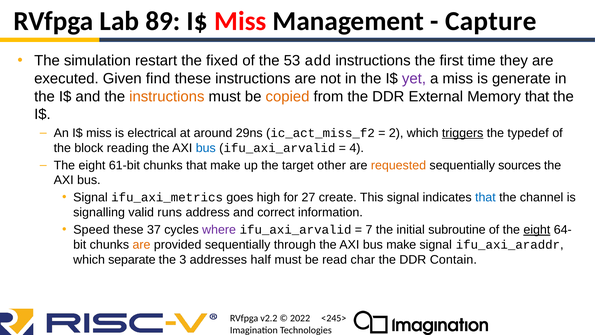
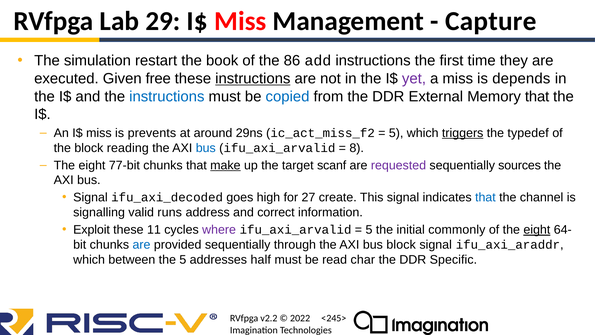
89: 89 -> 29 (163, 21)
fixed: fixed -> book (222, 61)
53: 53 -> 86 (292, 61)
find: find -> free (158, 79)
instructions underline: none -> present (253, 79)
generate: generate -> depends (521, 79)
instructions colour: orange -> blue (167, 96)
copied colour: orange -> blue (288, 96)
electrical: electrical -> prevents (152, 133)
2: 2 -> 5 (396, 133)
4: 4 -> 8 (357, 148)
61-bit: 61-bit -> 77-bit (124, 165)
make underline: none -> present (225, 165)
other: other -> scanf (332, 165)
requested colour: orange -> purple (398, 165)
ifu_axi_metrics: ifu_axi_metrics -> ifu_axi_decoded (167, 197)
Speed: Speed -> Exploit (92, 230)
37: 37 -> 11 (154, 230)
7: 7 -> 5 (369, 230)
subroutine: subroutine -> commonly (457, 230)
are colour: orange -> blue (141, 244)
bus make: make -> block (401, 244)
separate: separate -> between (132, 259)
the 3: 3 -> 5 (183, 259)
Contain: Contain -> Specific (453, 259)
